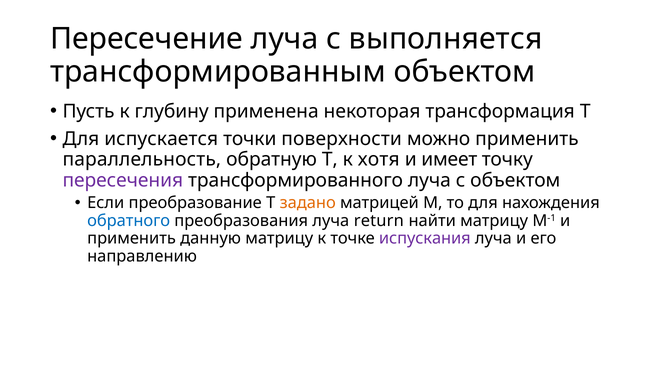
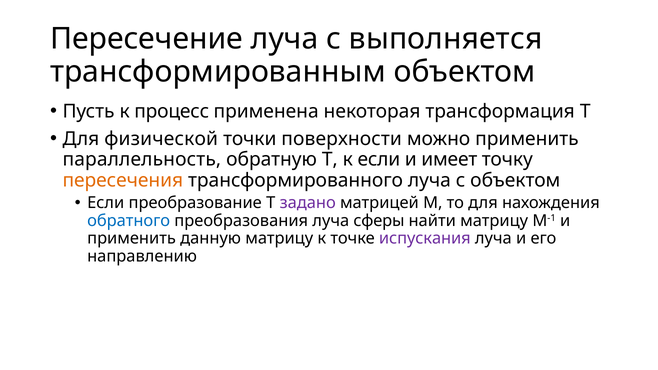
глубину: глубину -> процесс (172, 111)
испускается: испускается -> физической (161, 139)
к хотя: хотя -> если (379, 160)
пересечения colour: purple -> orange (123, 180)
задано colour: orange -> purple (308, 203)
return: return -> сферы (379, 221)
